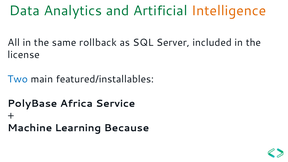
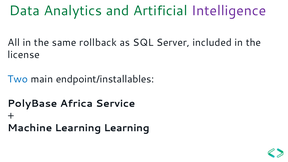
Intelligence colour: orange -> purple (229, 11)
featured/installables: featured/installables -> endpoint/installables (105, 79)
Learning Because: Because -> Learning (127, 128)
